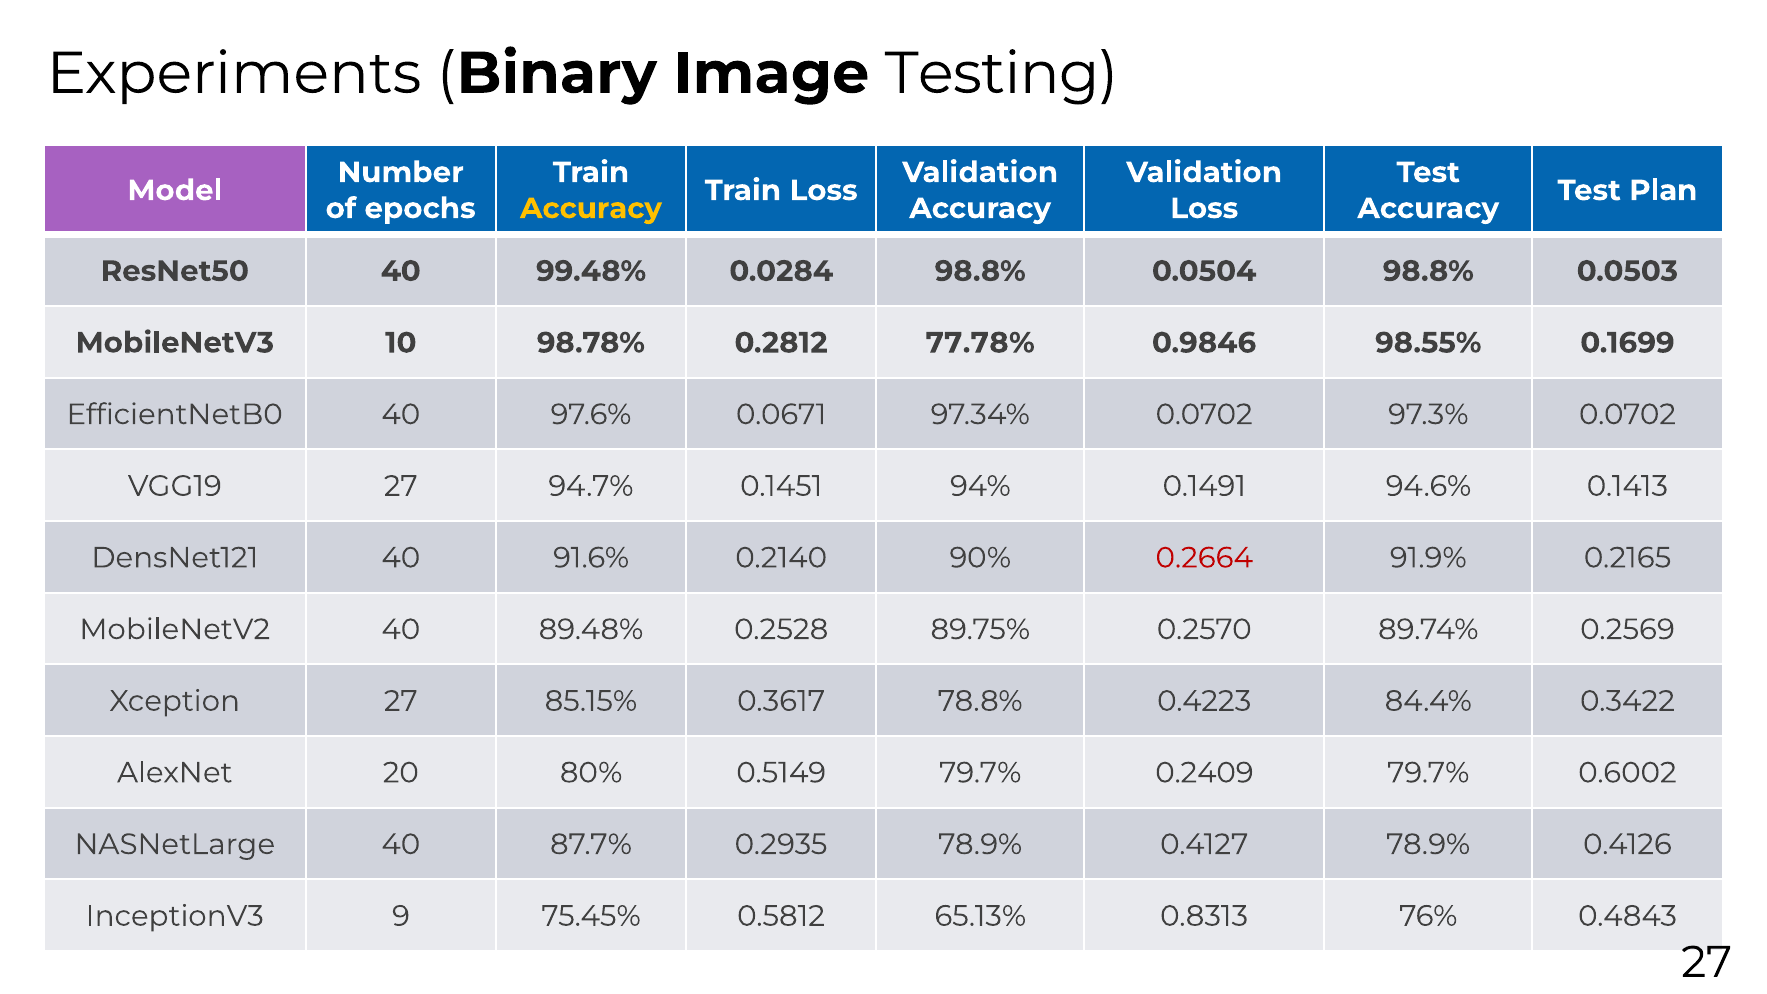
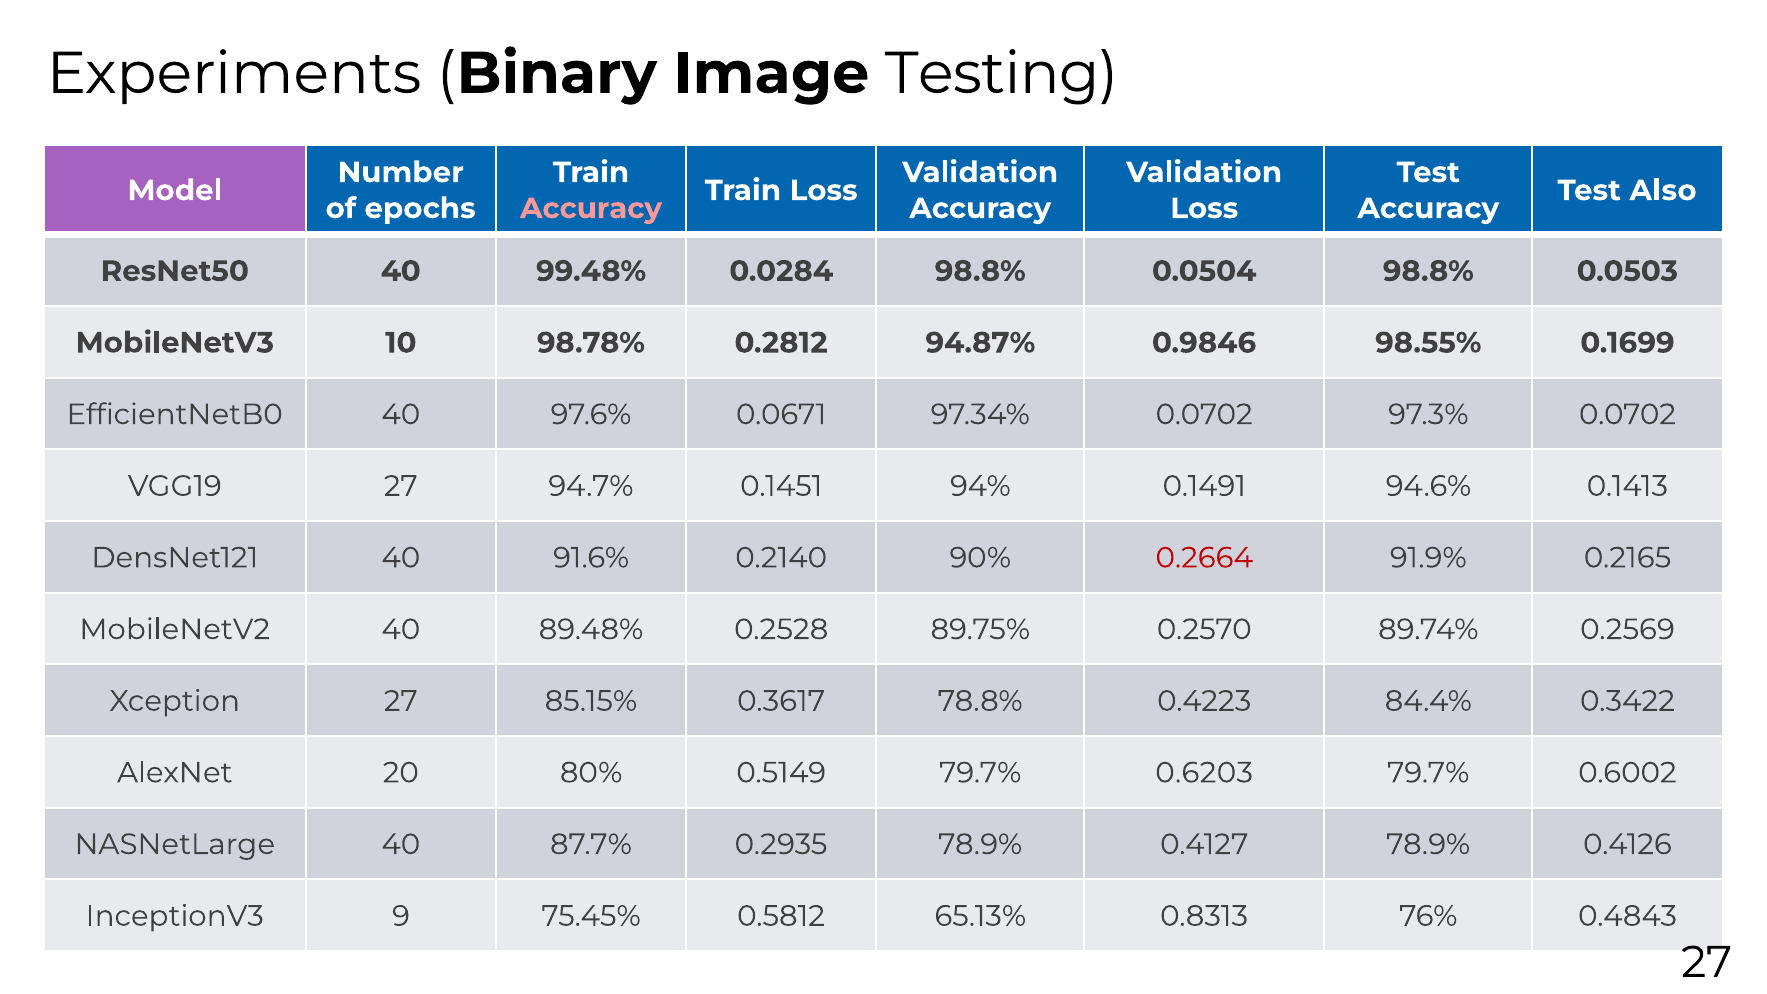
Plan: Plan -> Also (1663, 191)
Accuracy colour: yellow -> pink (591, 208)
77.78%: 77.78% -> 94.87% (980, 343)
0.2409: 0.2409 -> 0.6203 (1204, 773)
